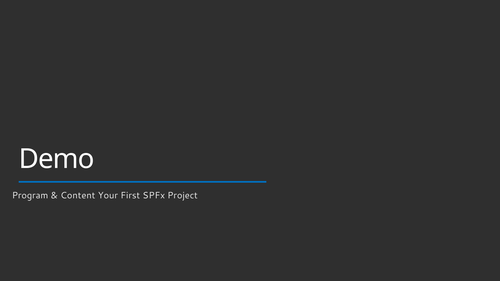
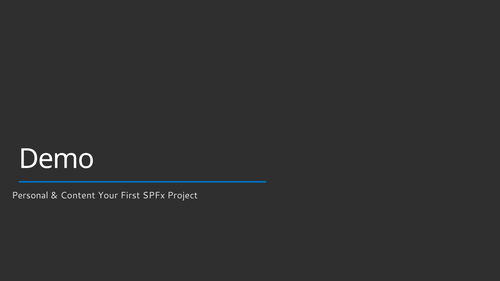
Program: Program -> Personal (30, 196)
